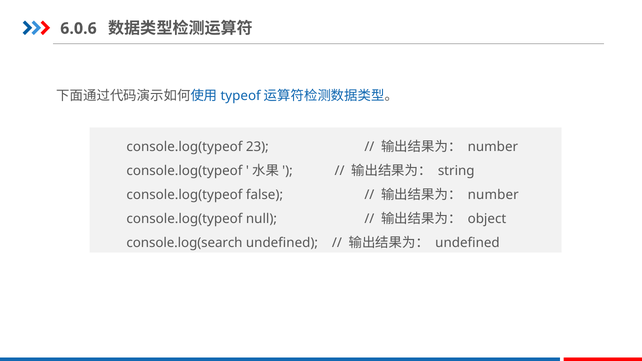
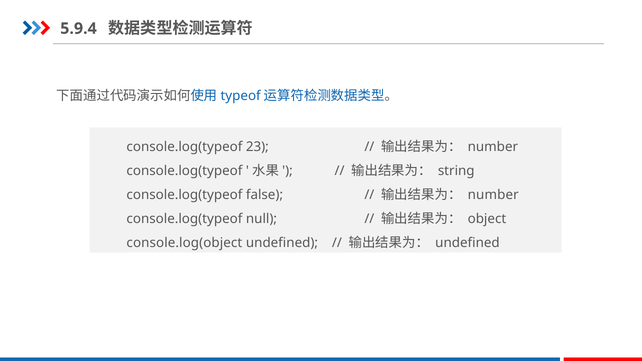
6.0.6: 6.0.6 -> 5.9.4 (78, 29)
console.log(search: console.log(search -> console.log(object (184, 243)
